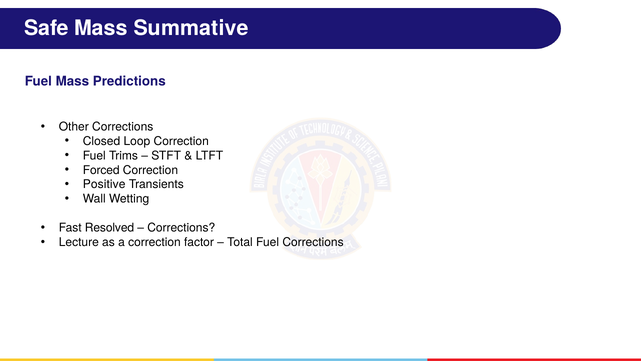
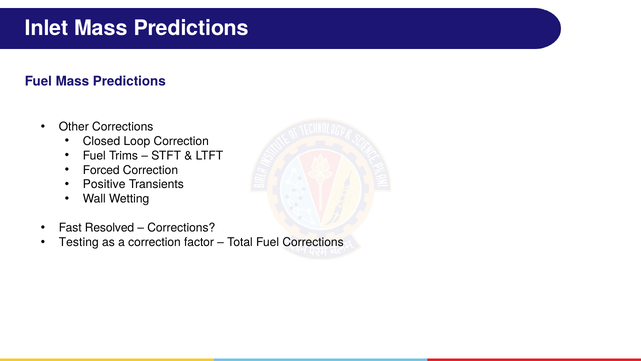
Safe: Safe -> Inlet (47, 28)
Summative: Summative -> Predictions (191, 28)
Lecture: Lecture -> Testing (79, 242)
